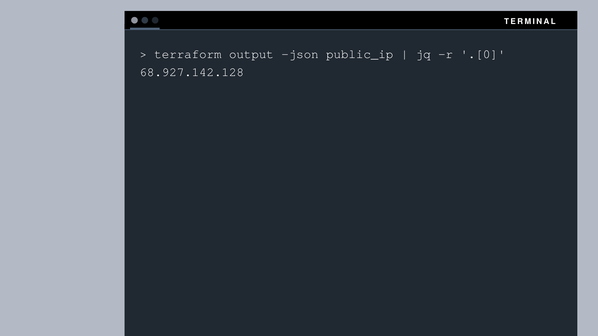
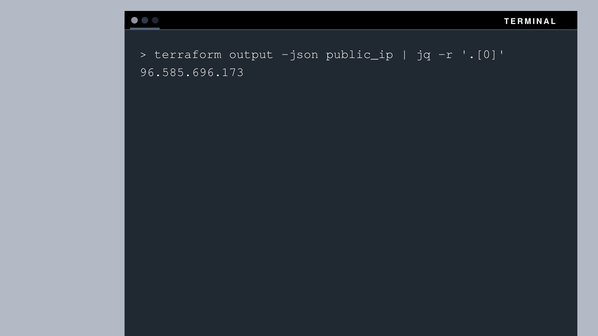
68.927.142.128: 68.927.142.128 -> 96.585.696.173 (192, 72)
